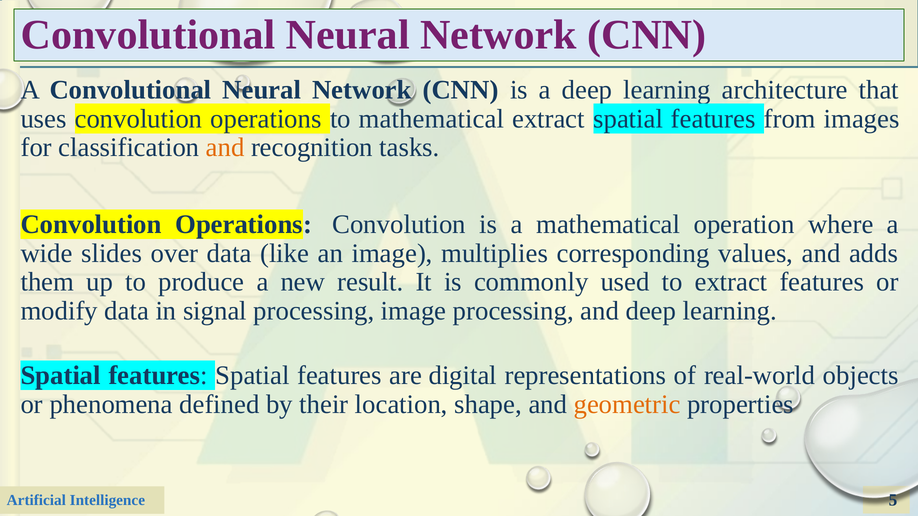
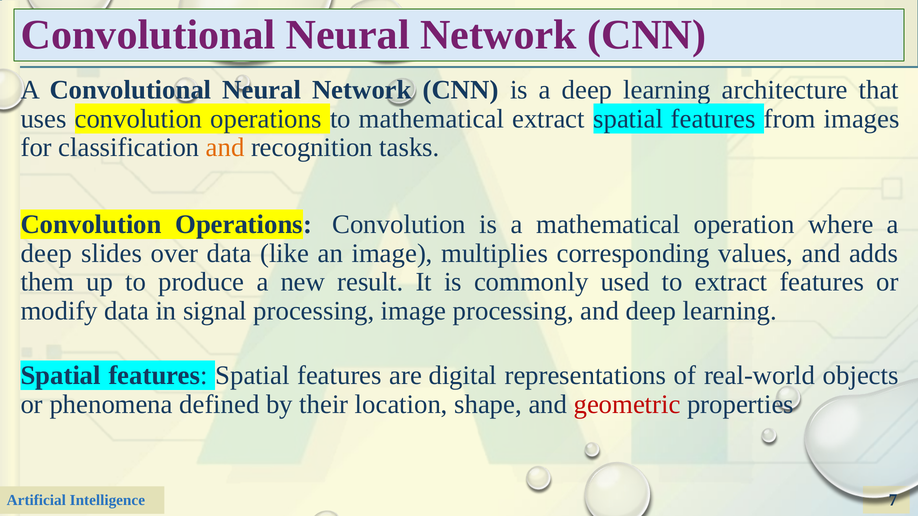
wide: wide -> deep (46, 253)
geometric colour: orange -> red (627, 405)
5: 5 -> 7 (893, 500)
